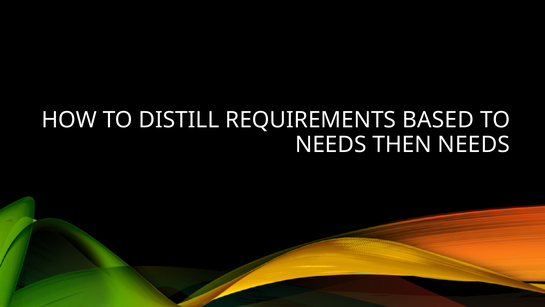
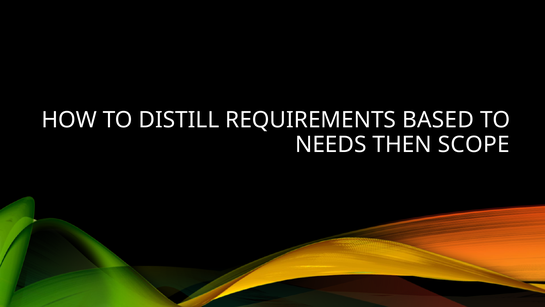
THEN NEEDS: NEEDS -> SCOPE (474, 144)
